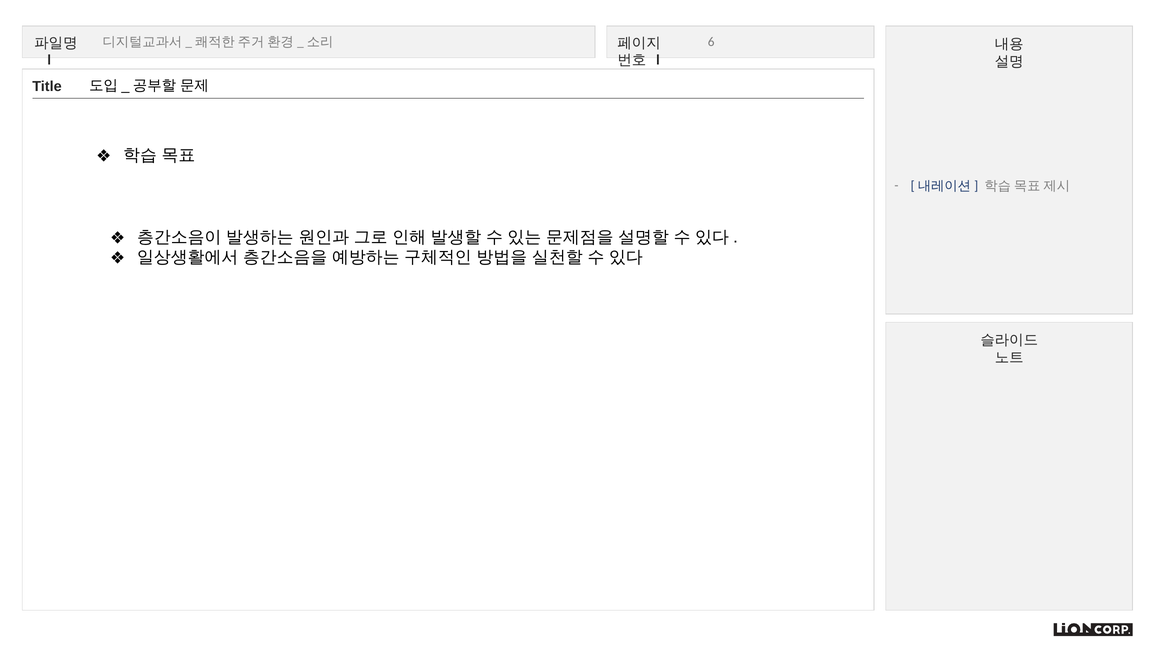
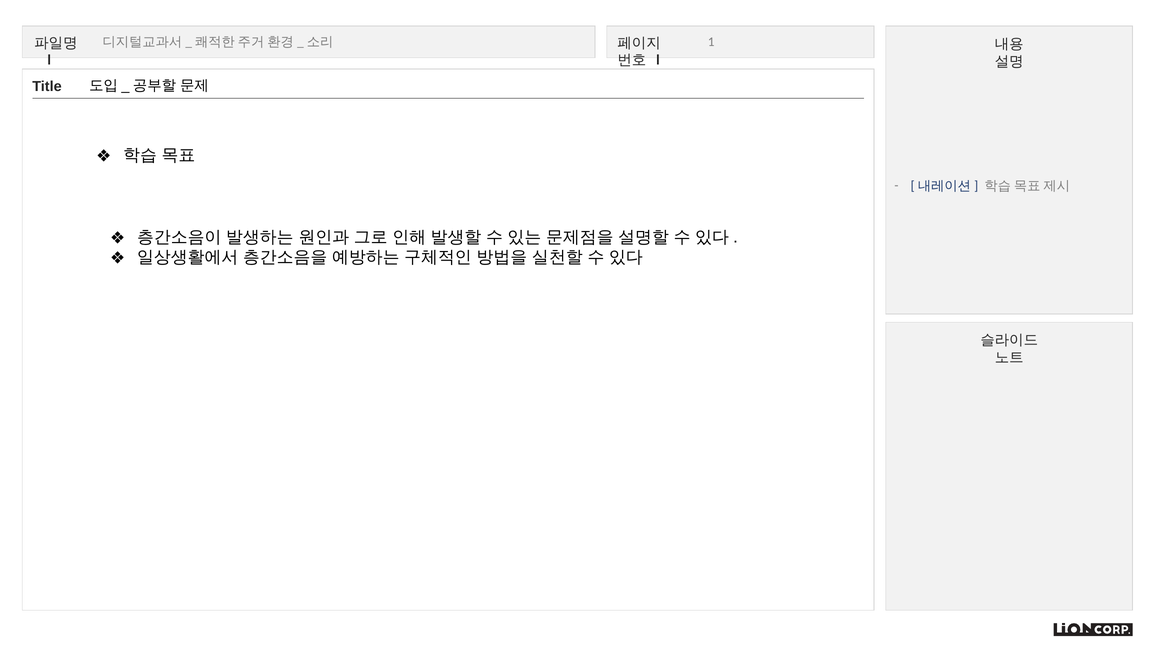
6: 6 -> 1 (711, 42)
